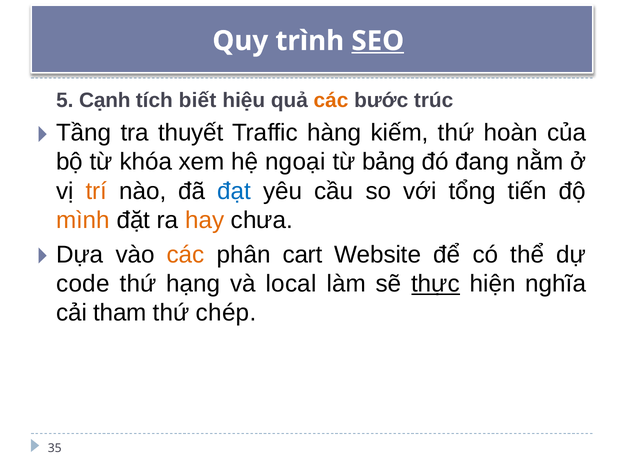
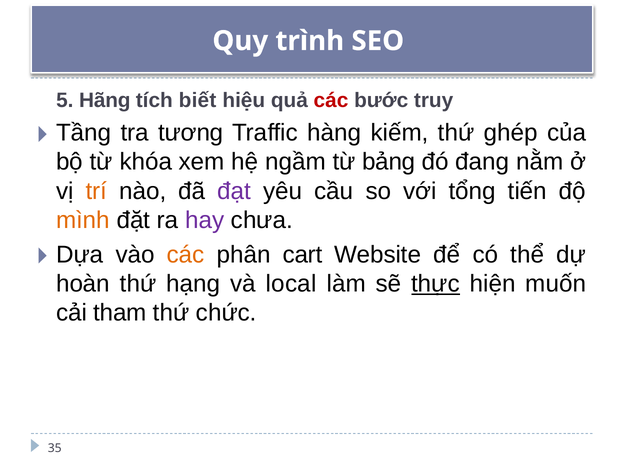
SEO underline: present -> none (378, 41)
Cạnh: Cạnh -> Hãng (105, 100)
các colour: orange -> red (331, 100)
trúc: trúc -> truy (434, 100)
thuyết: thuyết -> tương (191, 133)
hoàn: hoàn -> ghép (511, 133)
ngoại: ngoại -> ngầm (296, 162)
đạt colour: blue -> purple (234, 191)
hay colour: orange -> purple (205, 220)
code: code -> hoàn (83, 284)
nghĩa: nghĩa -> muốn (556, 284)
chép: chép -> chức (226, 313)
